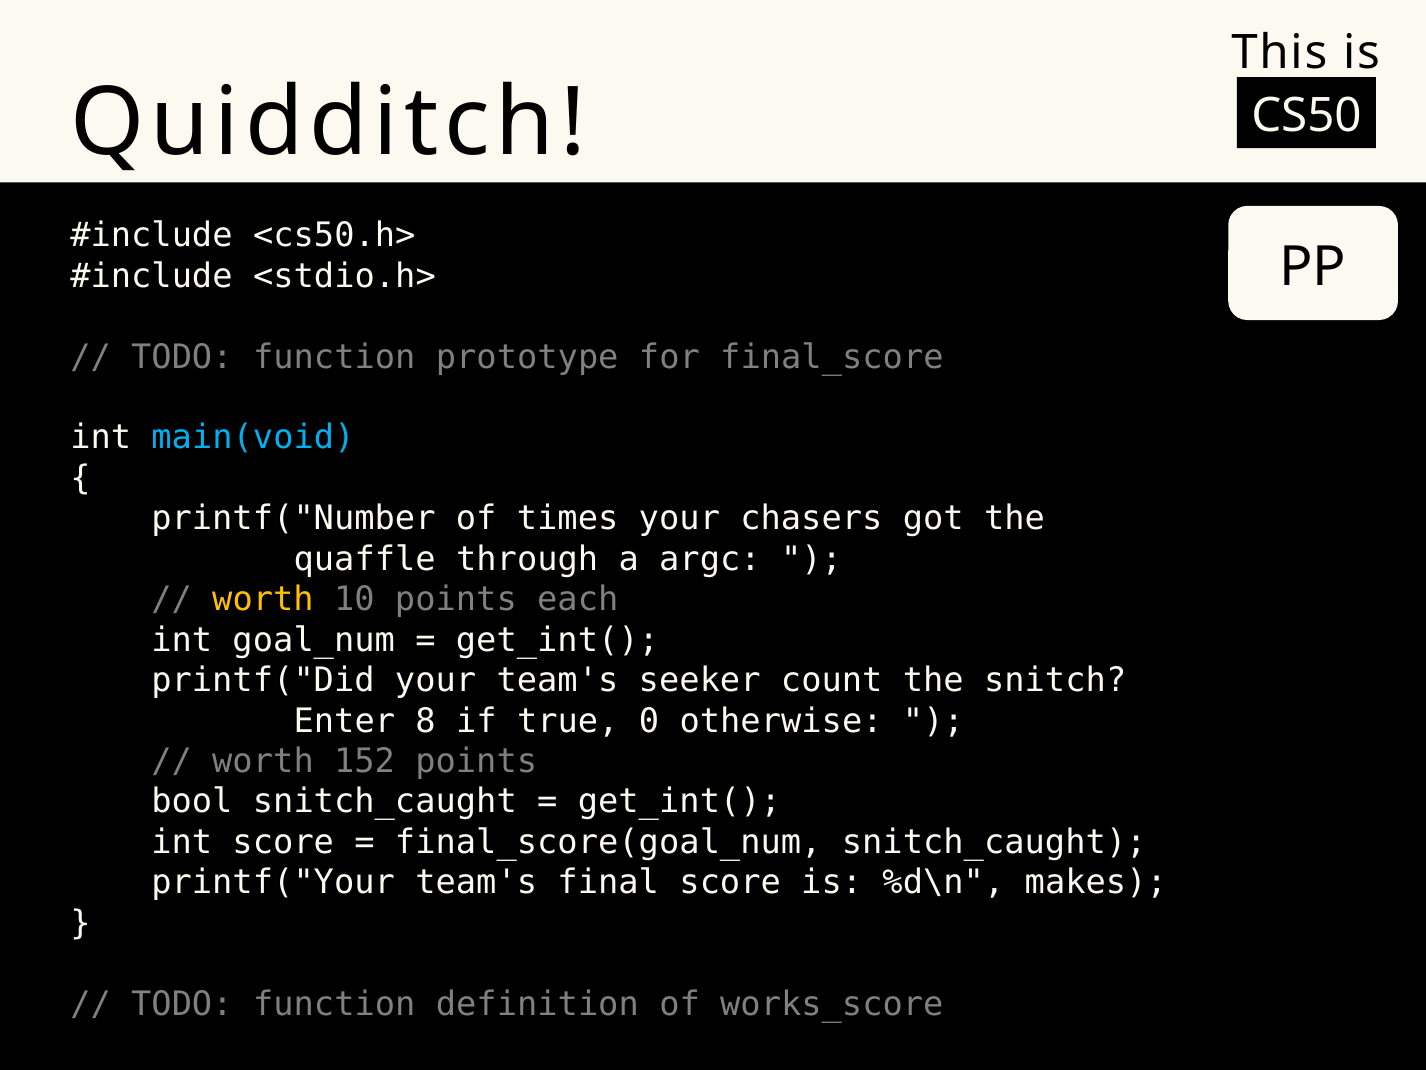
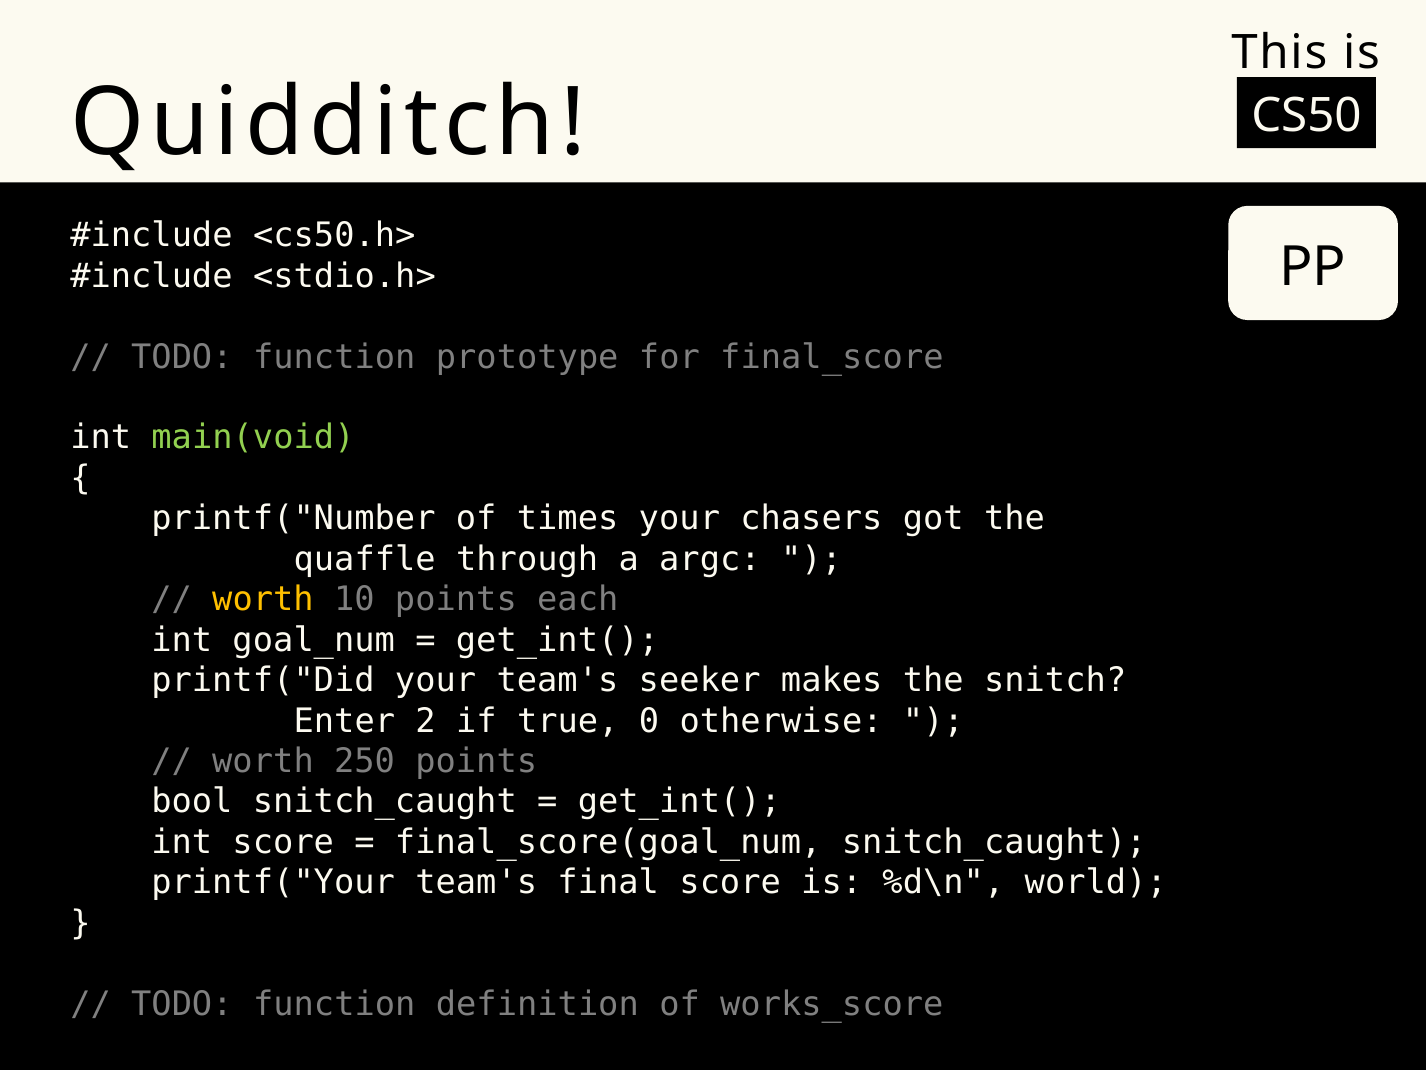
main(void colour: light blue -> light green (253, 438)
count: count -> makes (832, 680)
8: 8 -> 2 (426, 721)
152: 152 -> 250 (365, 761)
makes: makes -> world (1096, 882)
